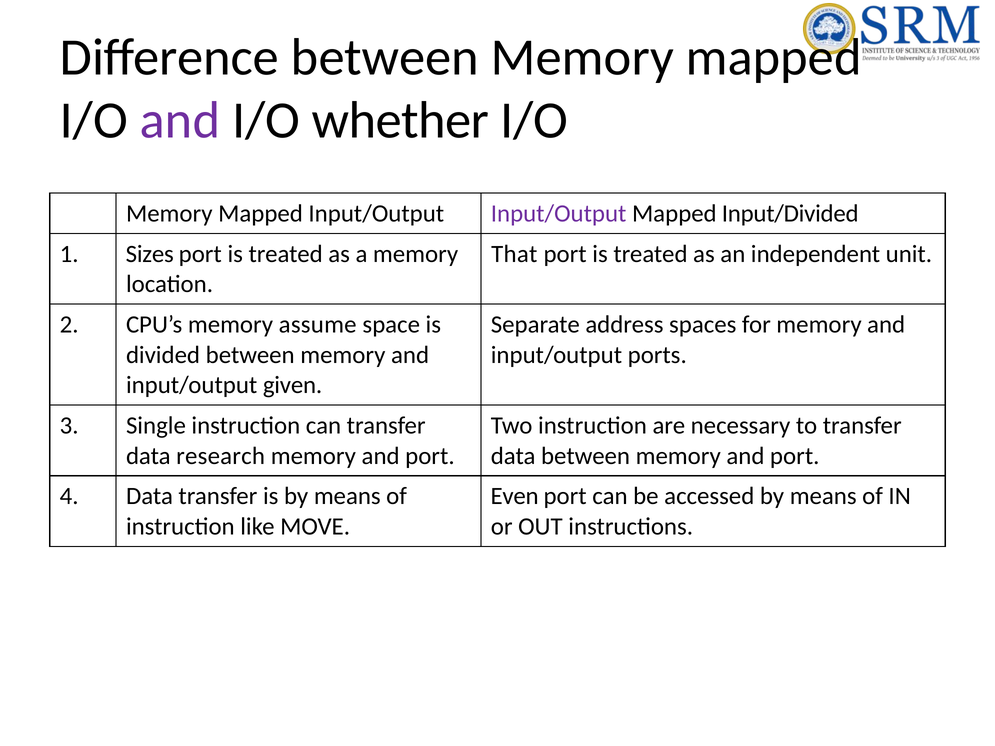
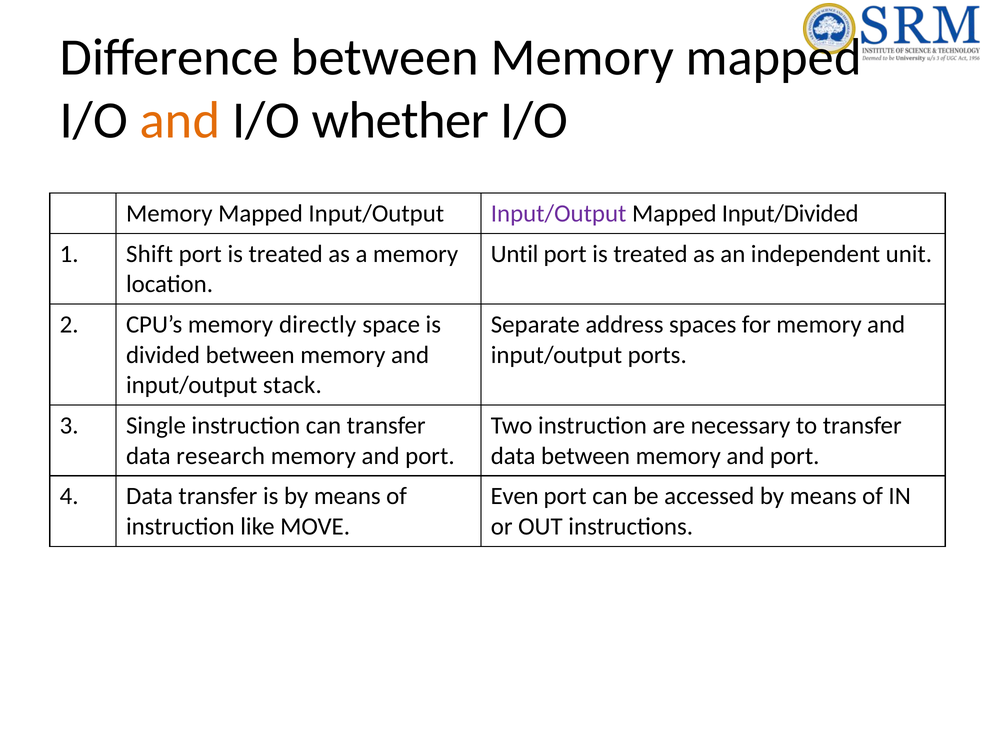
and colour: purple -> orange (180, 120)
Sizes: Sizes -> Shift (149, 254)
That: That -> Until (515, 254)
assume: assume -> directly (318, 325)
given: given -> stack (292, 385)
